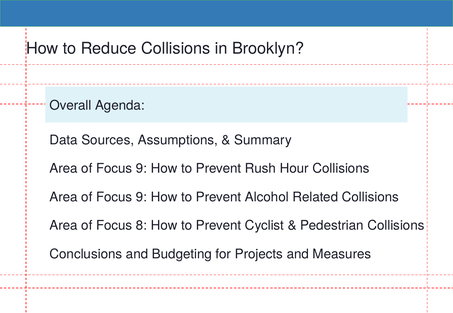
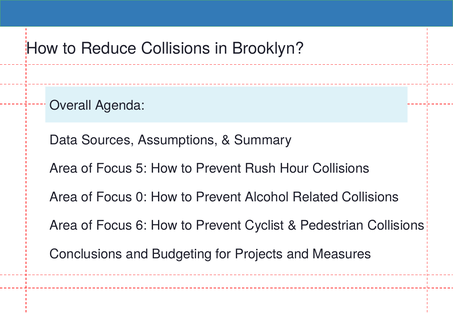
9: 9 -> 5 (142, 169)
9: 9 -> 0 (142, 197)
8: 8 -> 6 (142, 226)
